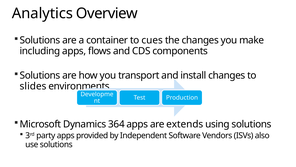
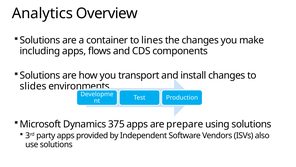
cues: cues -> lines (152, 40)
364: 364 -> 375 (116, 124)
extends: extends -> prepare (185, 124)
